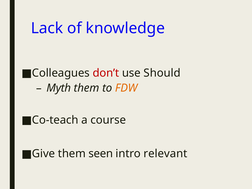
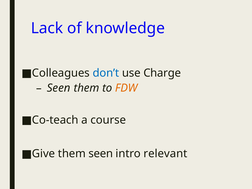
don’t colour: red -> blue (106, 73)
Should: Should -> Charge (162, 73)
Myth: Myth -> Seen (59, 88)
